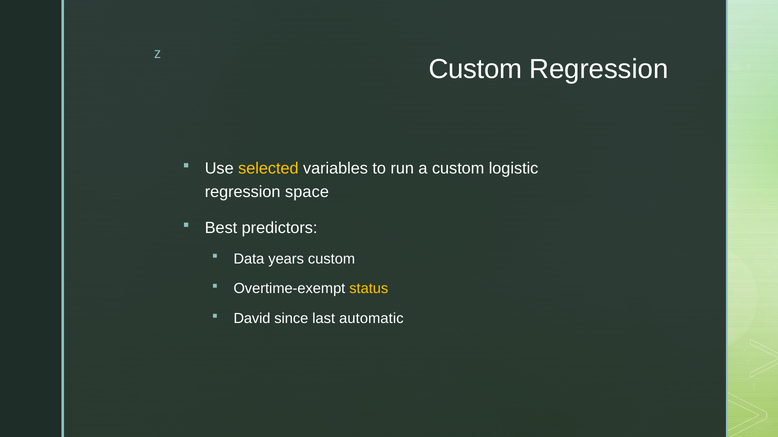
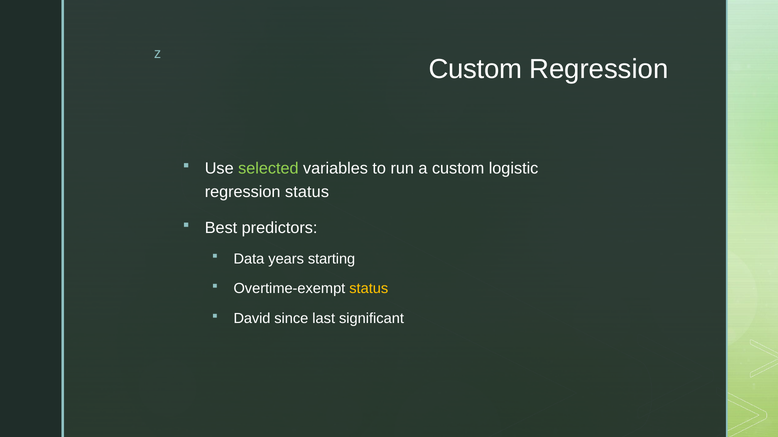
selected colour: yellow -> light green (268, 169)
regression space: space -> status (307, 192)
years custom: custom -> starting (332, 259)
automatic: automatic -> significant (371, 319)
